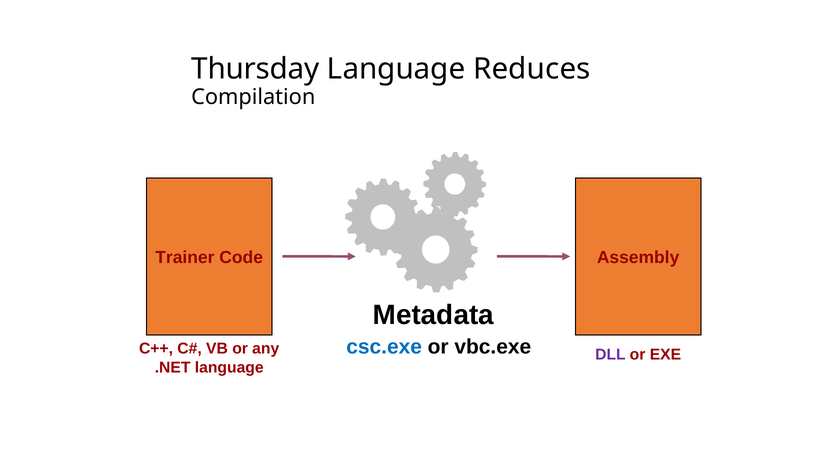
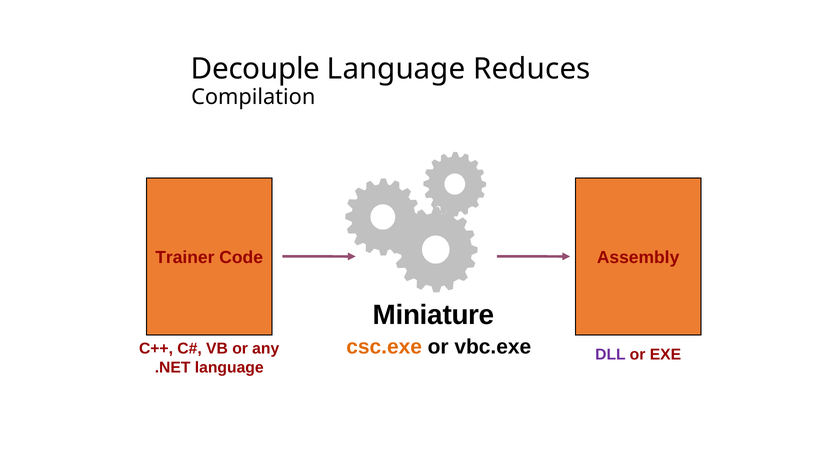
Thursday: Thursday -> Decouple (255, 69)
Metadata: Metadata -> Miniature (434, 315)
csc.exe colour: blue -> orange (384, 347)
